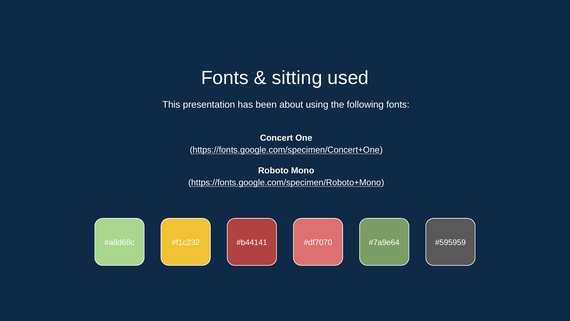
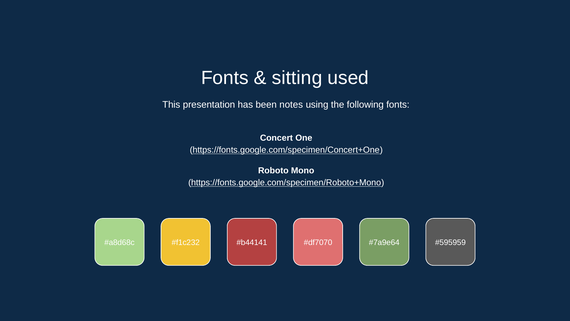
about: about -> notes (291, 105)
